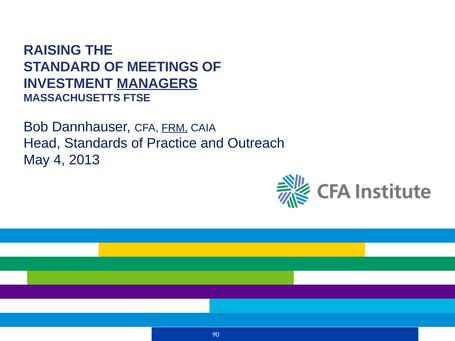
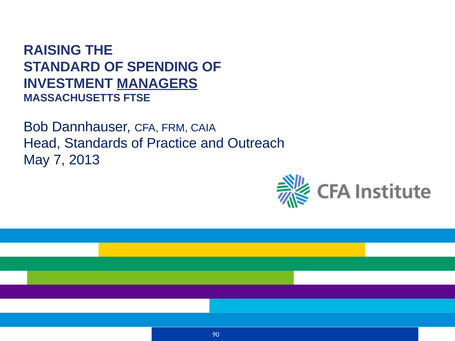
MEETINGS: MEETINGS -> SPENDING (163, 67)
FRM underline: present -> none (175, 128)
4: 4 -> 7 (59, 160)
